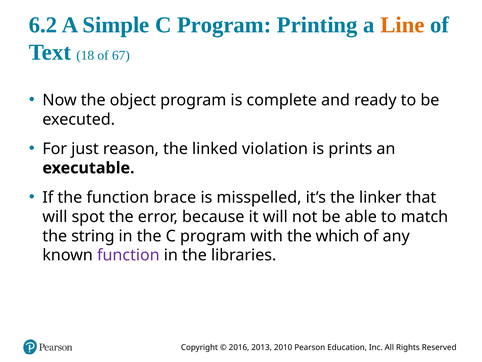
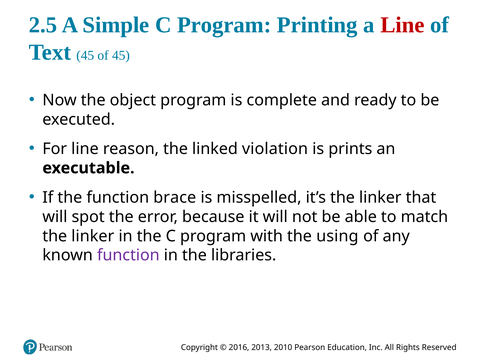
6.2: 6.2 -> 2.5 (43, 25)
Line colour: orange -> red (402, 25)
Text 18: 18 -> 45 (85, 55)
of 67: 67 -> 45 (121, 55)
For just: just -> line (85, 149)
string: string -> linker (93, 236)
which: which -> using (337, 236)
